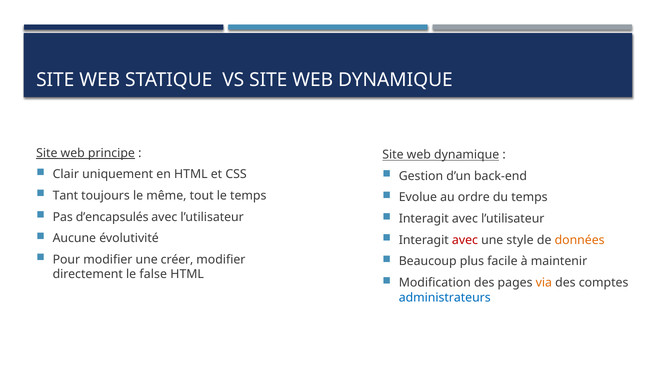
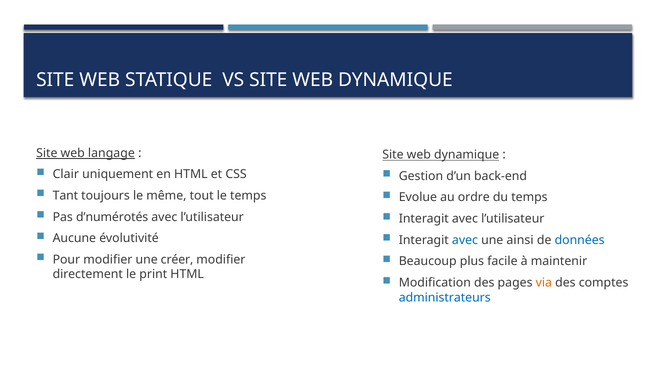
principe: principe -> langage (111, 153)
d’encapsulés: d’encapsulés -> d’numérotés (112, 217)
avec colour: red -> blue (465, 240)
style: style -> ainsi (520, 240)
données colour: orange -> blue (580, 240)
false: false -> print (153, 274)
